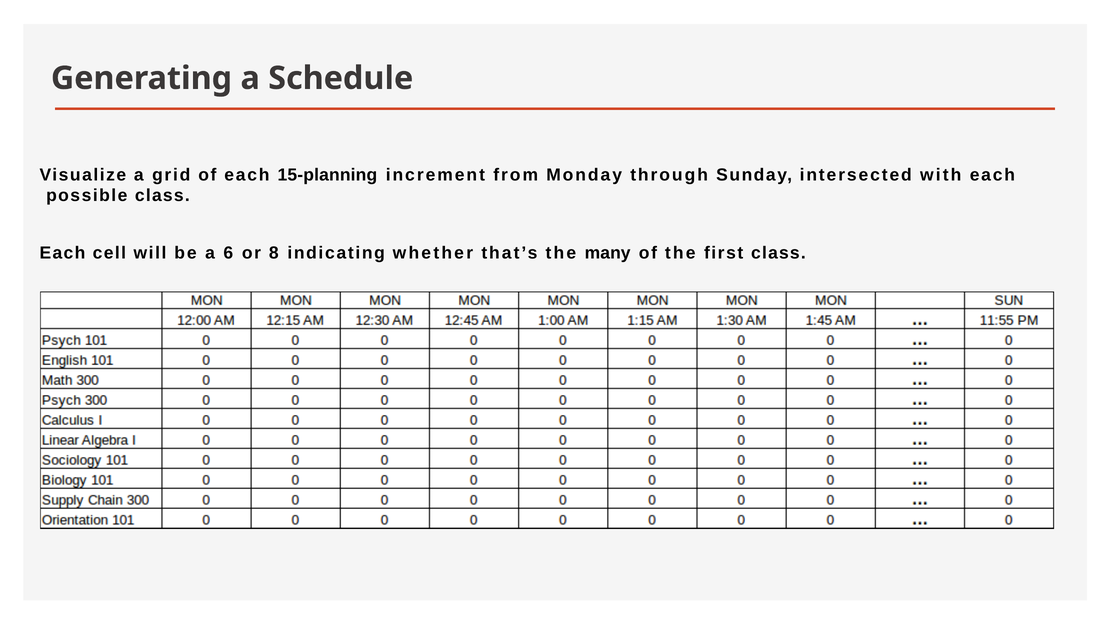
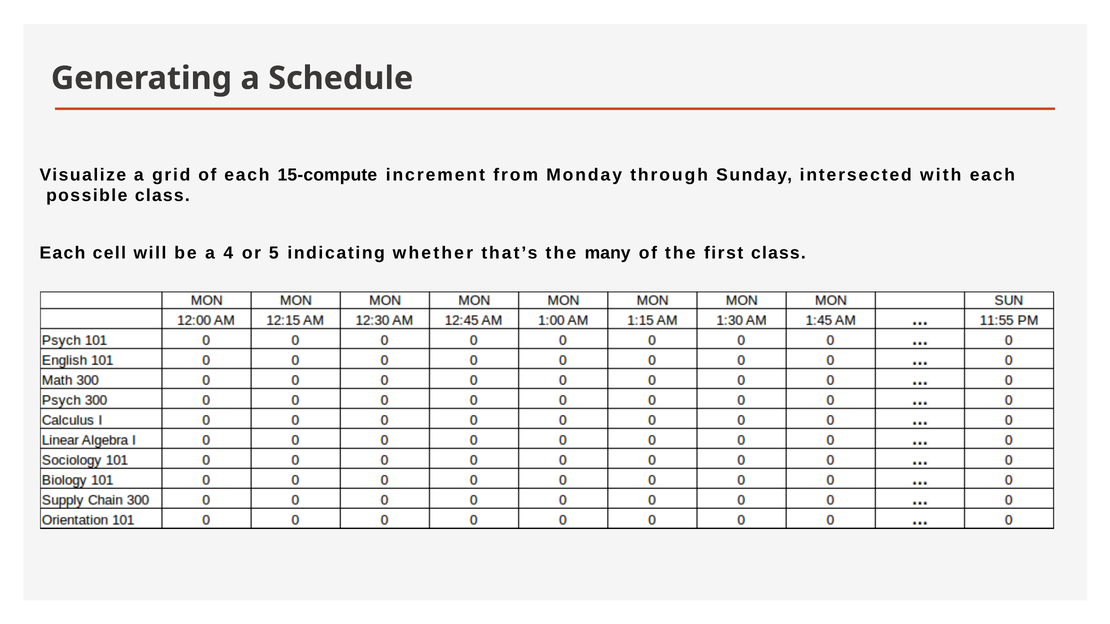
15-planning: 15-planning -> 15-compute (327, 175)
6: 6 -> 4 (228, 253)
8: 8 -> 5 (274, 253)
